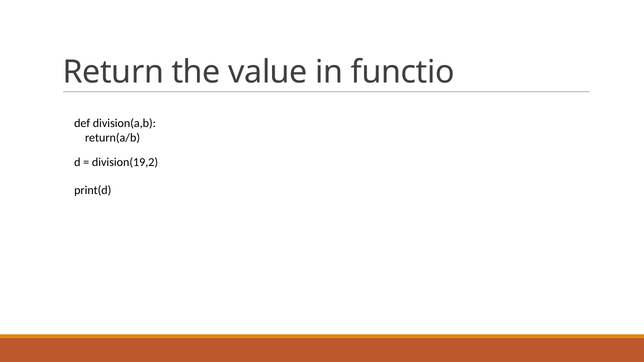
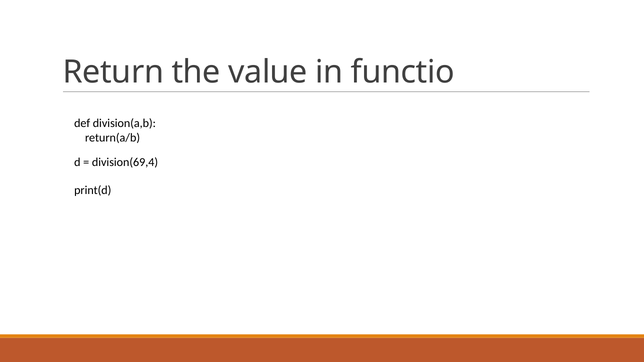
division(19,2: division(19,2 -> division(69,4 (125, 162)
